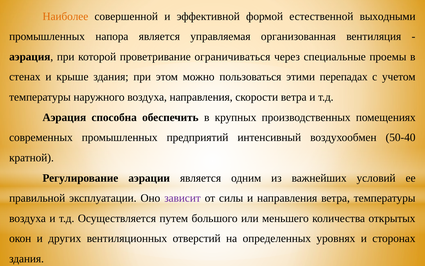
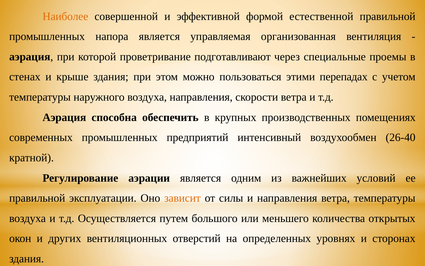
естественной выходными: выходными -> правильной (388, 16)
ограничиваться: ограничиваться -> подготавливают (233, 57)
50-40: 50-40 -> 26-40 (401, 137)
зависит colour: purple -> orange (182, 198)
